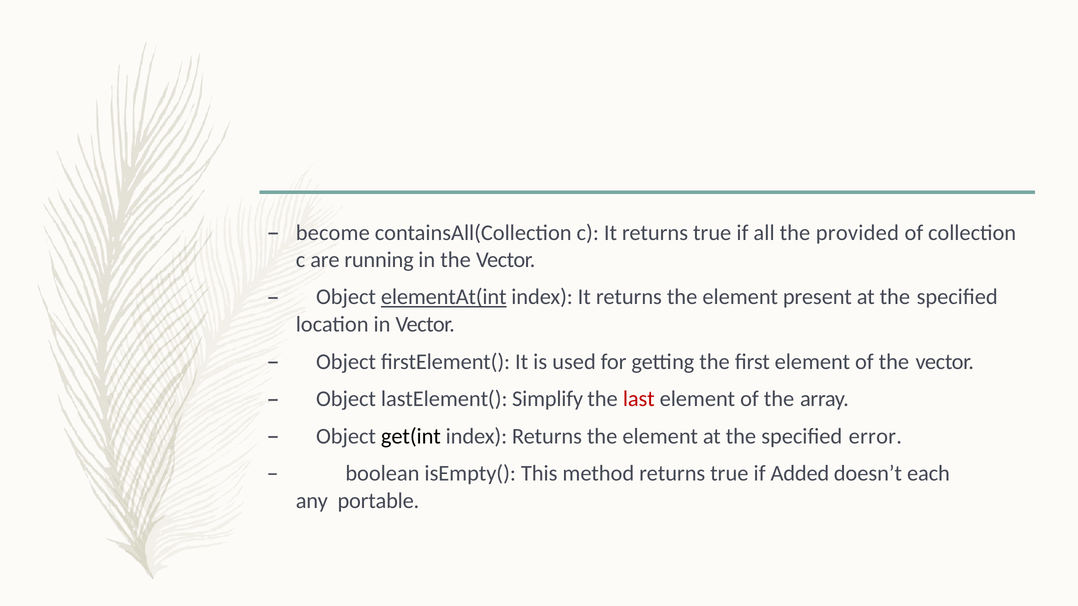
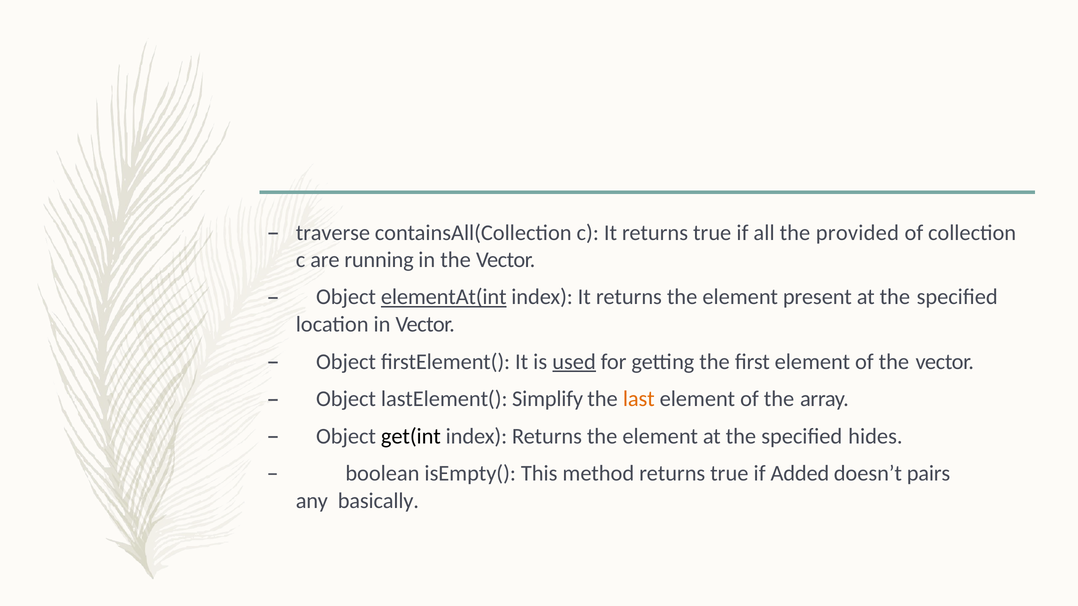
become: become -> traverse (333, 233)
used underline: none -> present (574, 362)
last colour: red -> orange (639, 399)
error: error -> hides (875, 436)
each: each -> pairs (928, 474)
portable: portable -> basically (378, 501)
